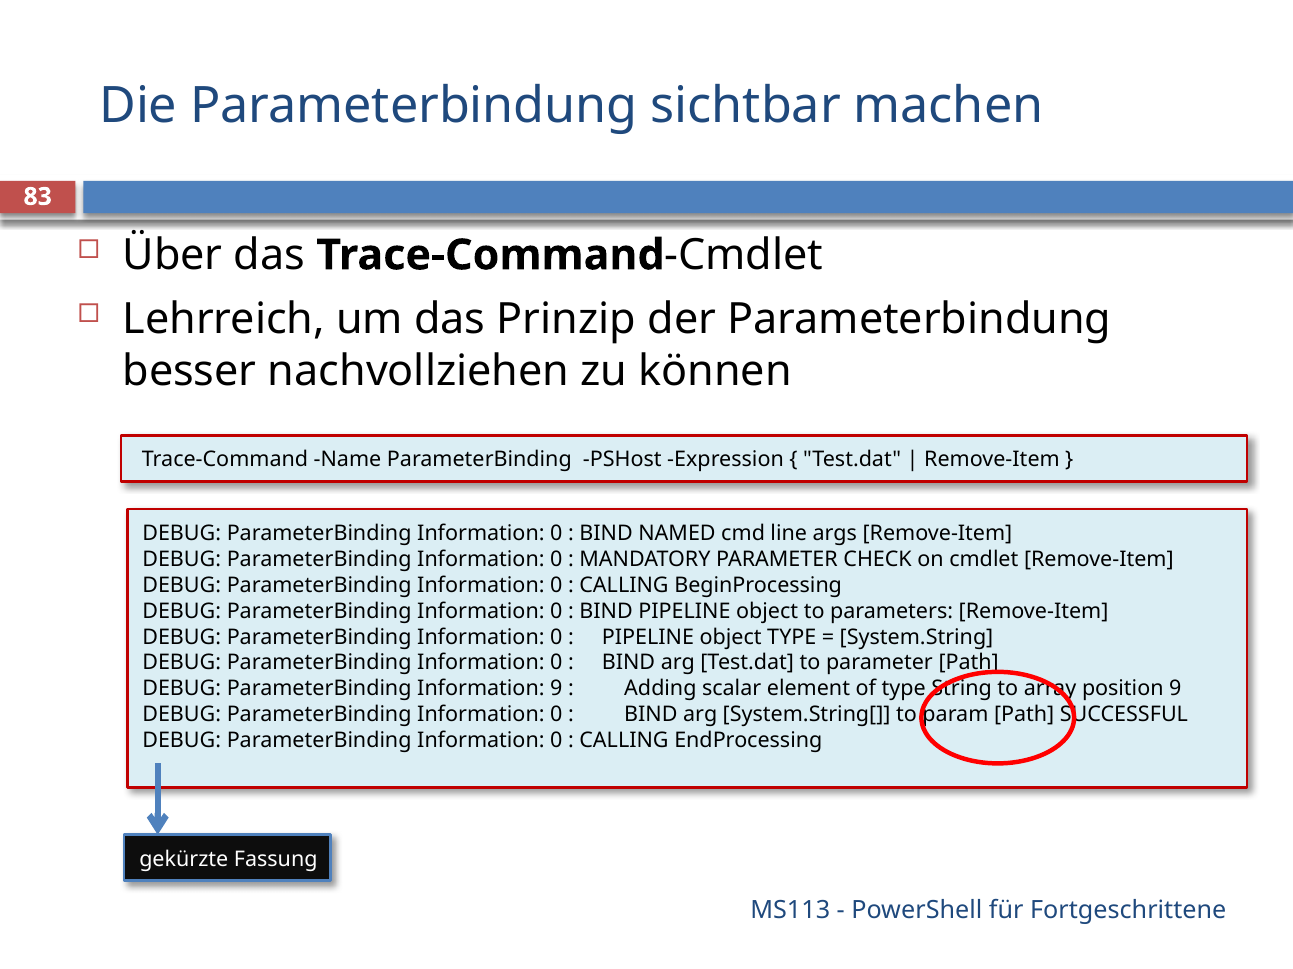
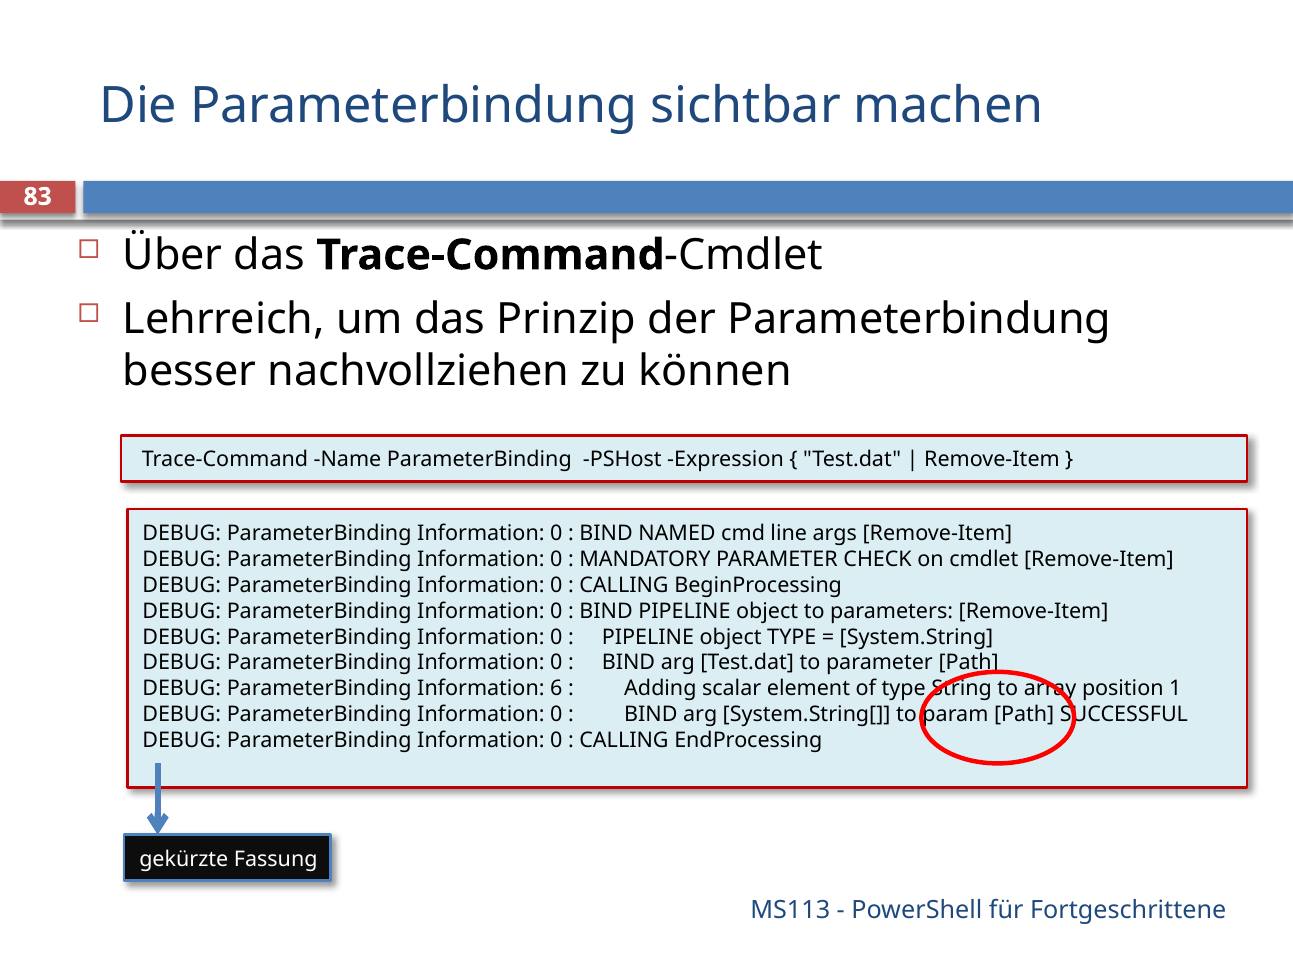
Information 9: 9 -> 6 (556, 689)
position 9: 9 -> 1 (1175, 689)
